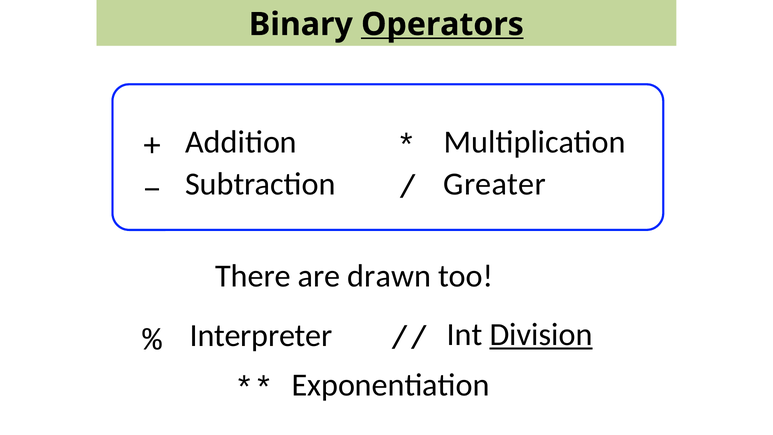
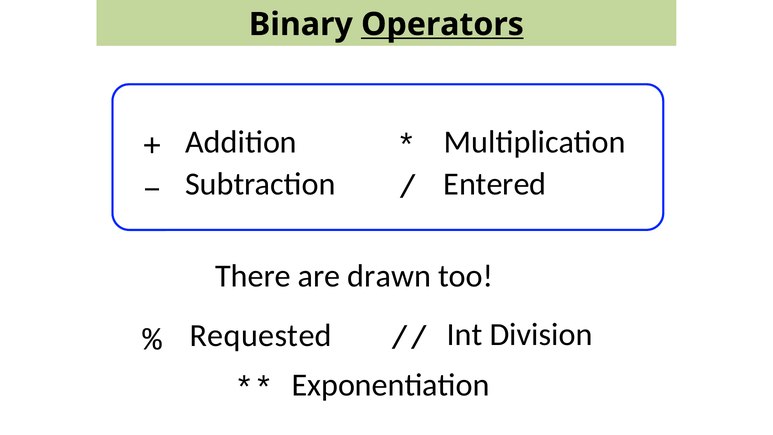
Greater: Greater -> Entered (495, 184)
Division underline: present -> none (541, 335)
Interpreter: Interpreter -> Requested (261, 336)
